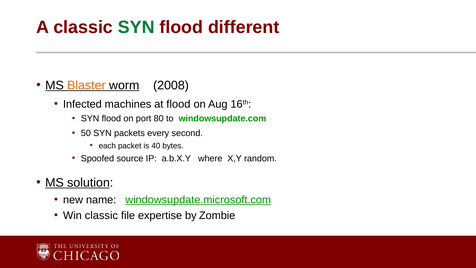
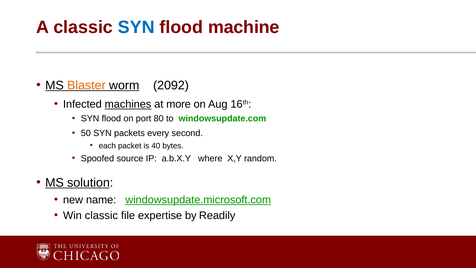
SYN colour: green -> blue (136, 27)
different: different -> machine (244, 27)
2008: 2008 -> 2092 (171, 85)
machines underline: none -> present (128, 104)
at flood: flood -> more (179, 104)
Zombie: Zombie -> Readily (217, 215)
